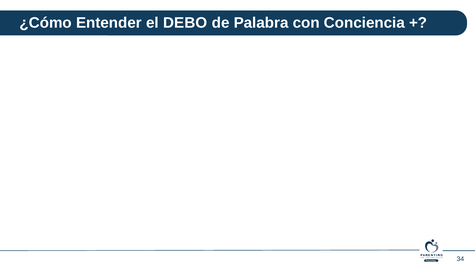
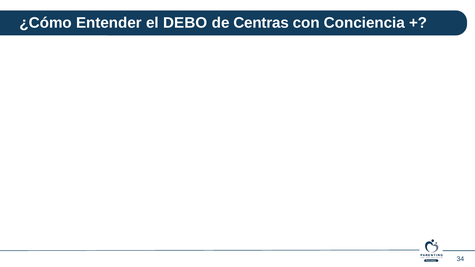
Palabra: Palabra -> Centras (261, 23)
